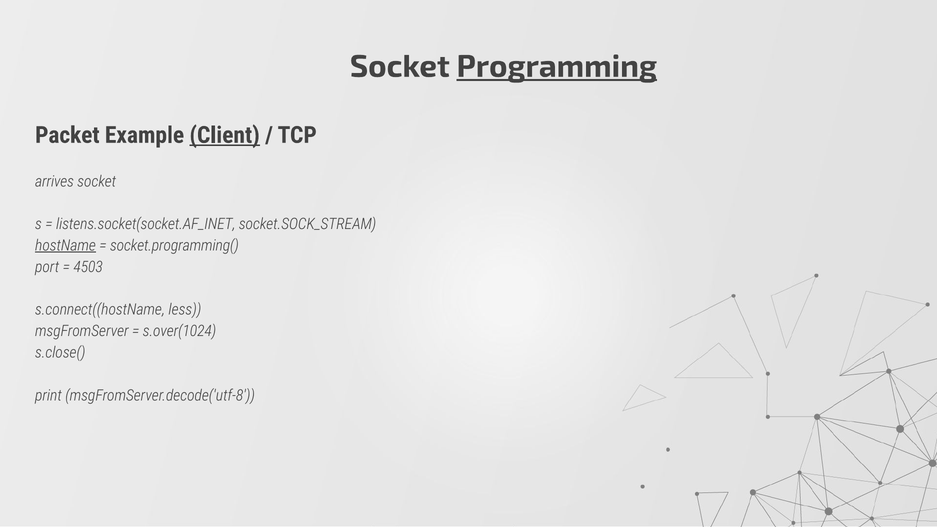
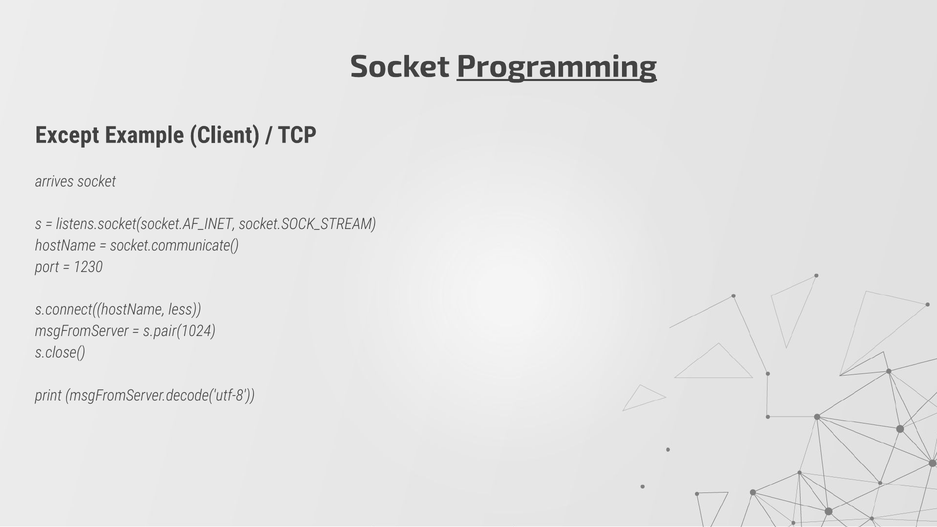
Packet: Packet -> Except (67, 135)
Client underline: present -> none (225, 135)
hostName underline: present -> none (65, 246)
socket.programming(: socket.programming( -> socket.communicate( (174, 246)
4503: 4503 -> 1230 (88, 267)
s.over(1024: s.over(1024 -> s.pair(1024 (179, 331)
